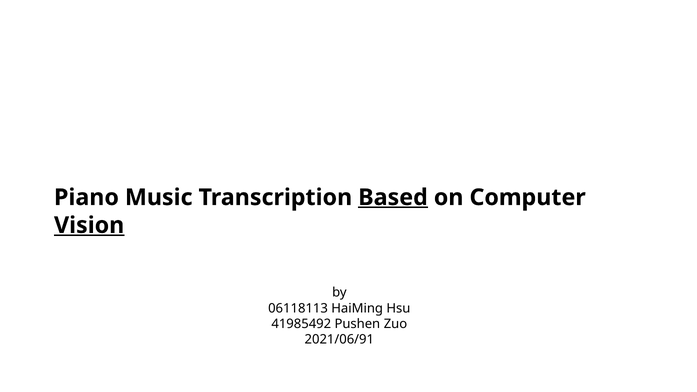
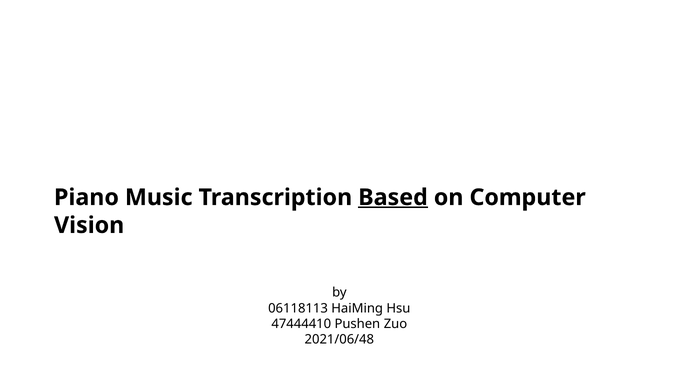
Vision underline: present -> none (89, 225)
41985492: 41985492 -> 47444410 (301, 324)
2021/06/91: 2021/06/91 -> 2021/06/48 (339, 340)
